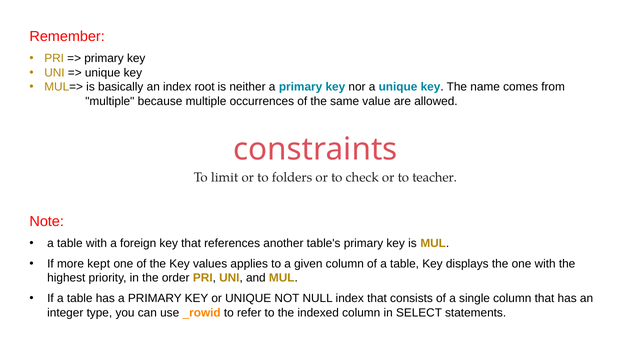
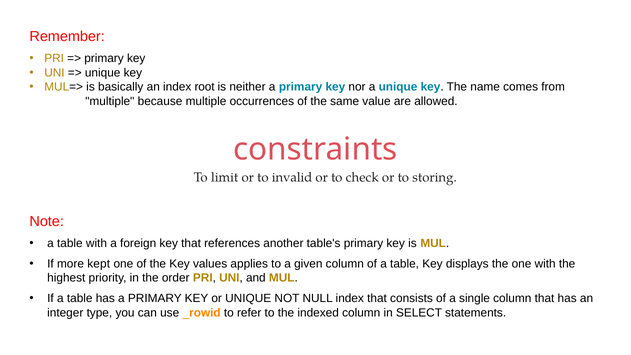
folders: folders -> invalid (292, 178)
teacher: teacher -> storing (435, 178)
